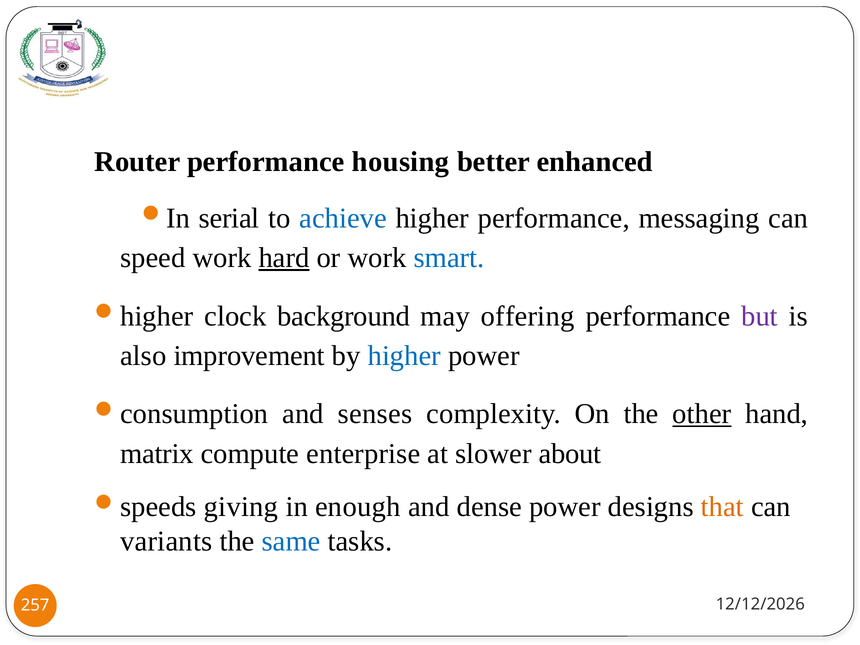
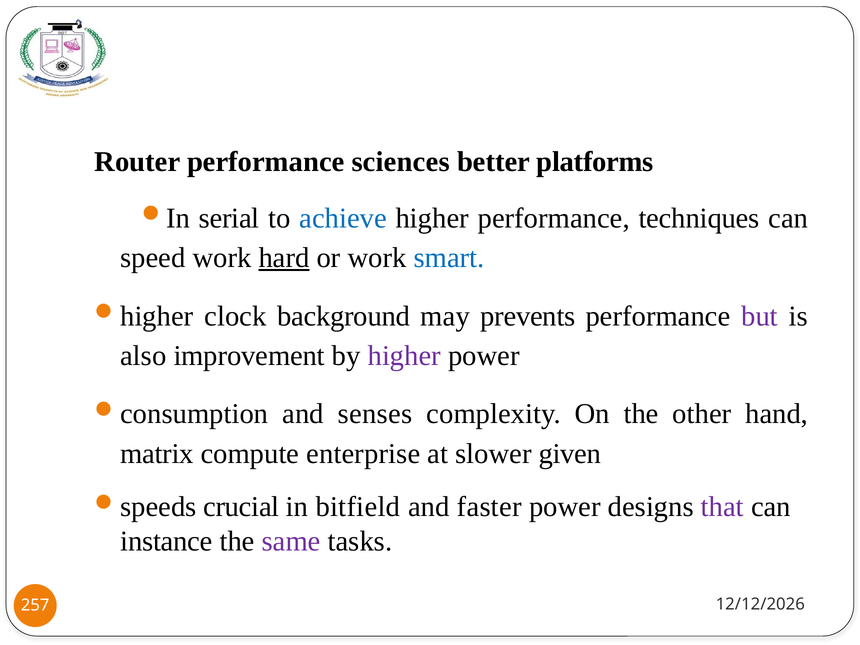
housing: housing -> sciences (401, 162)
enhanced: enhanced -> platforms (595, 162)
messaging: messaging -> techniques (699, 218)
offering: offering -> prevents (528, 316)
higher colour: blue -> purple (404, 356)
other underline: present -> none (702, 414)
about: about -> given (570, 454)
giving: giving -> crucial (241, 507)
enough: enough -> bitfield (358, 507)
dense: dense -> faster (489, 507)
that colour: orange -> purple (722, 507)
variants: variants -> instance (166, 541)
same colour: blue -> purple (291, 541)
